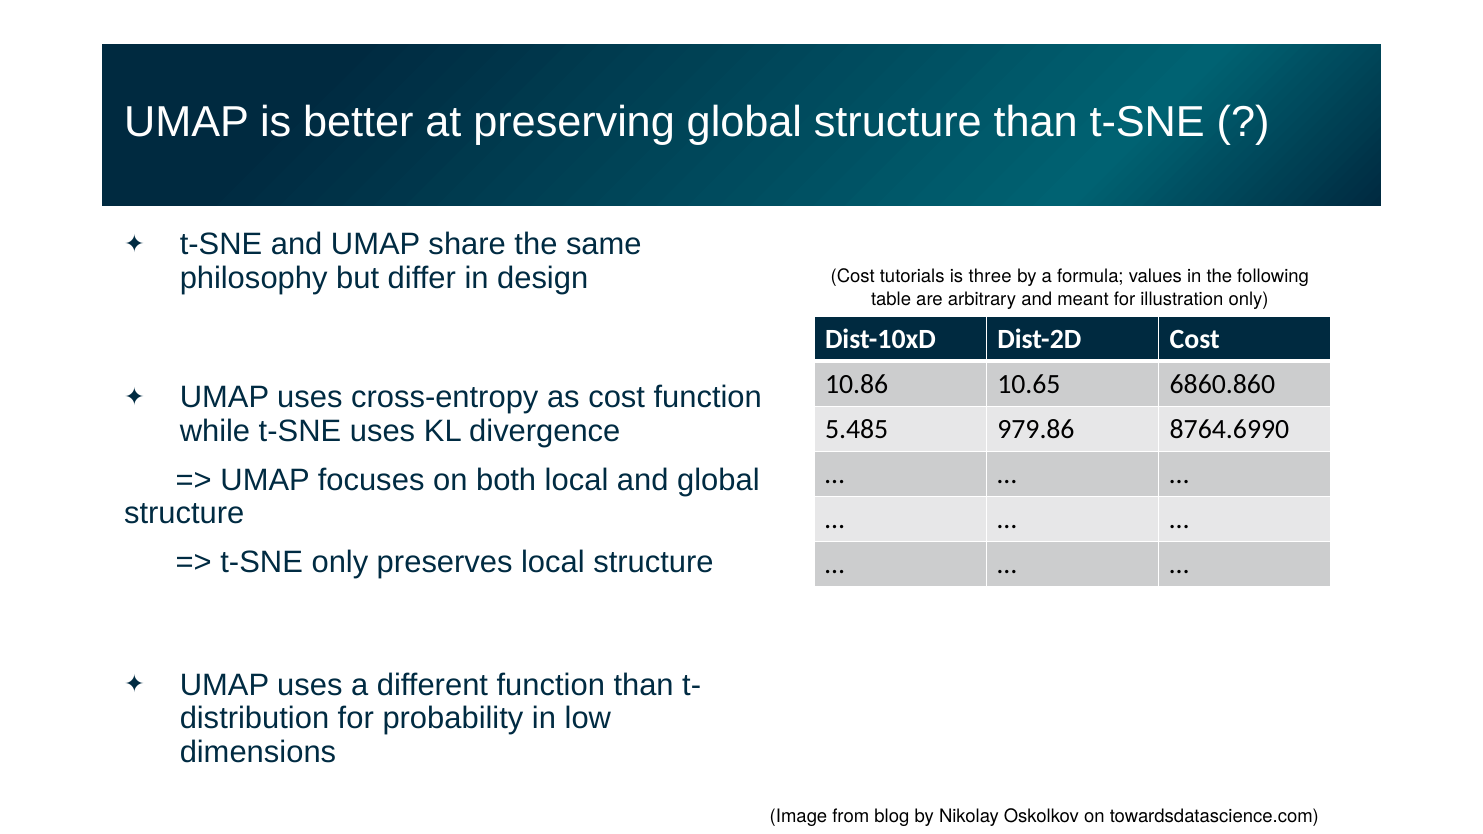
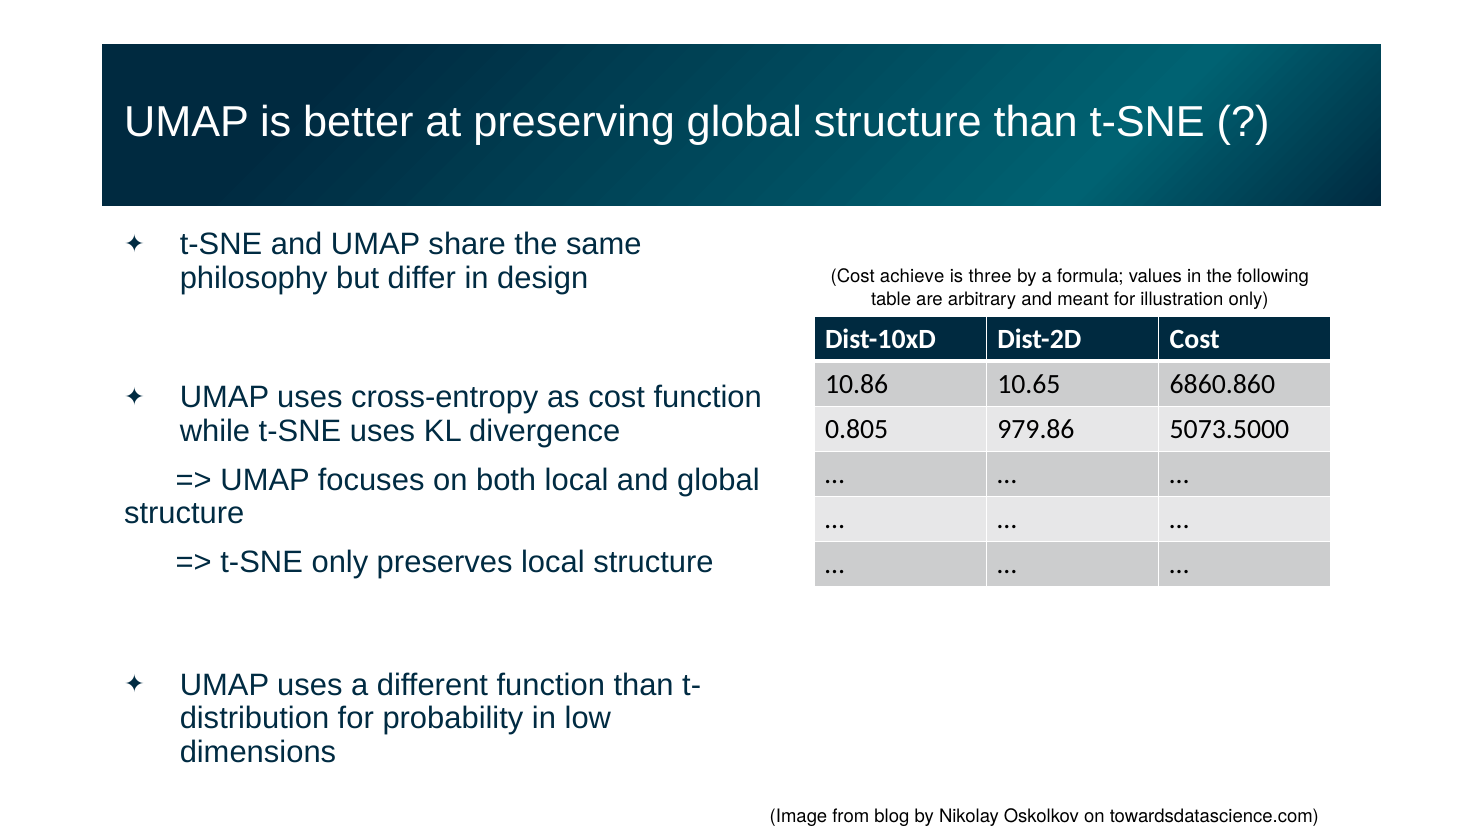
tutorials: tutorials -> achieve (912, 277)
5.485: 5.485 -> 0.805 (857, 429)
8764.6990: 8764.6990 -> 5073.5000 (1229, 429)
